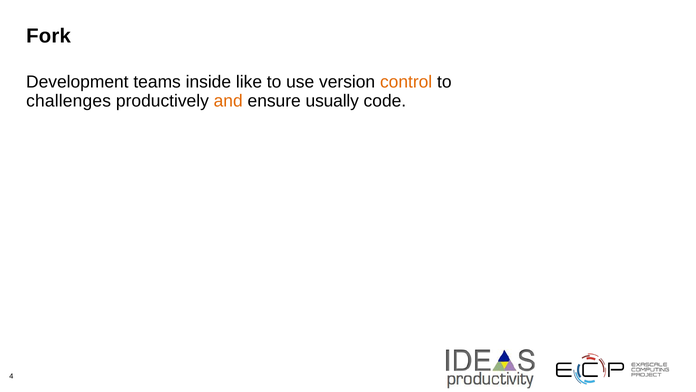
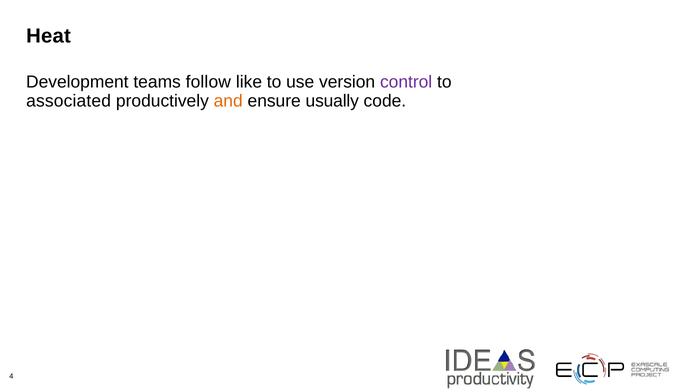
Fork: Fork -> Heat (49, 36)
inside: inside -> follow (208, 82)
control colour: orange -> purple (406, 82)
challenges: challenges -> associated (69, 101)
